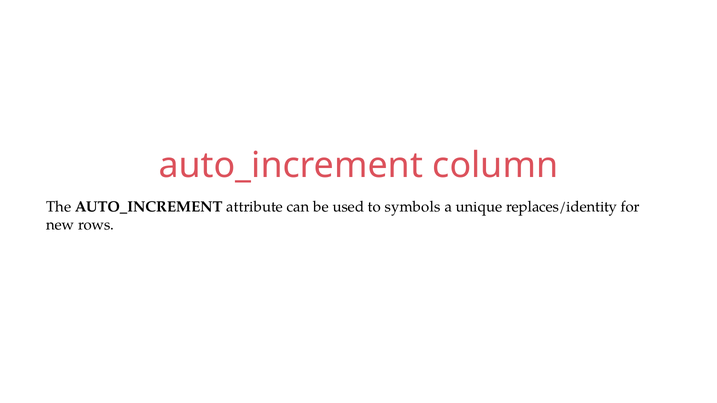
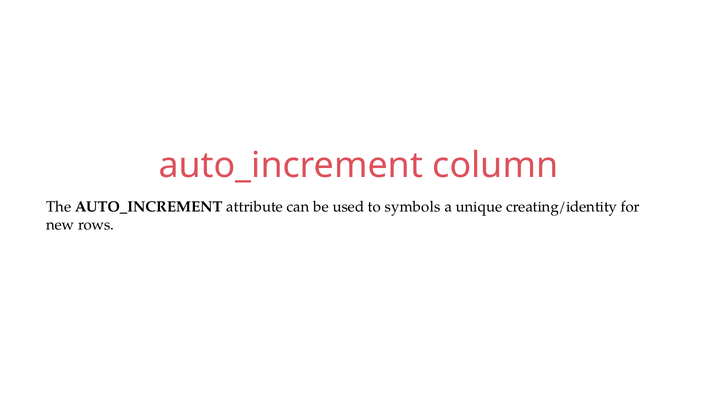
replaces/identity: replaces/identity -> creating/identity (562, 207)
